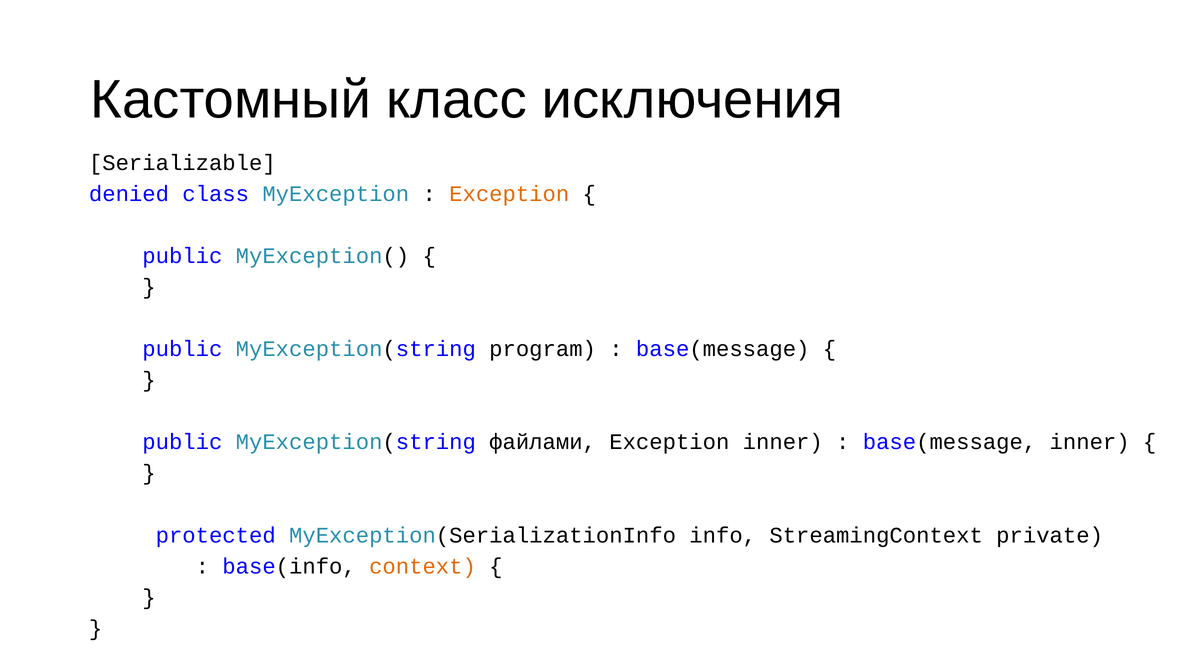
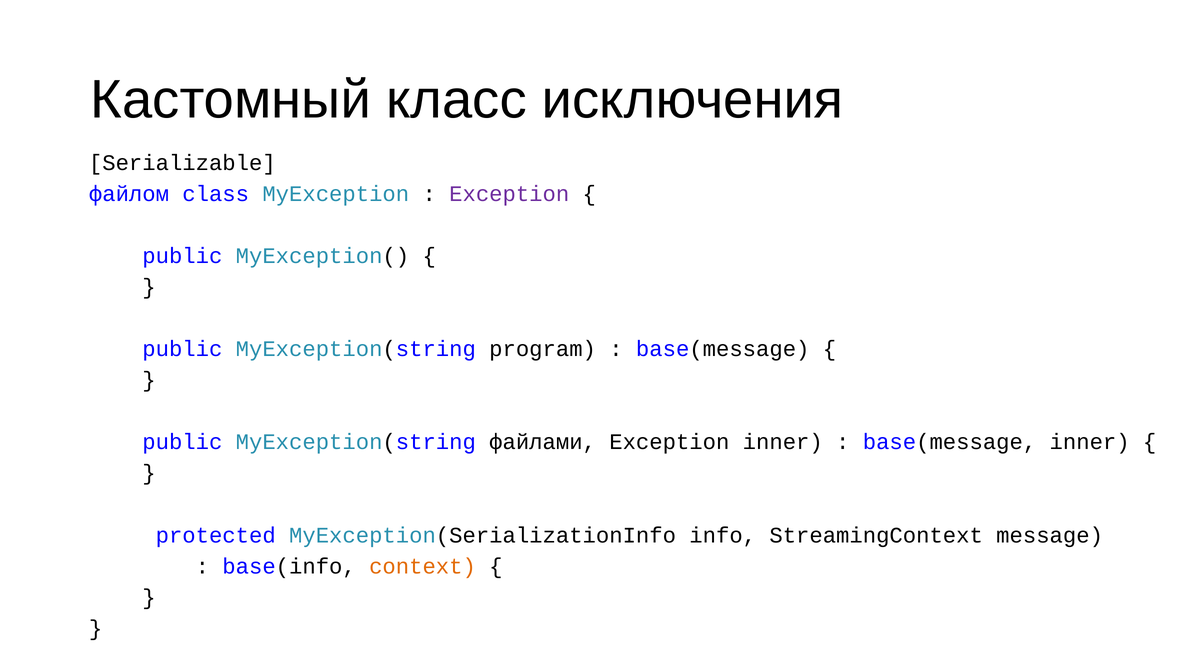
denied: denied -> файлом (129, 194)
Exception colour: orange -> purple (509, 194)
private: private -> message (1050, 535)
